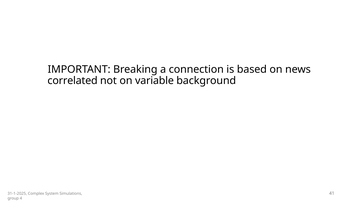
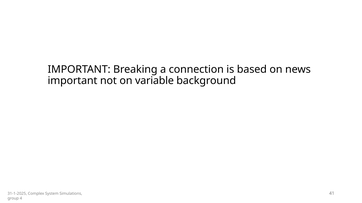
correlated: correlated -> important (73, 81)
